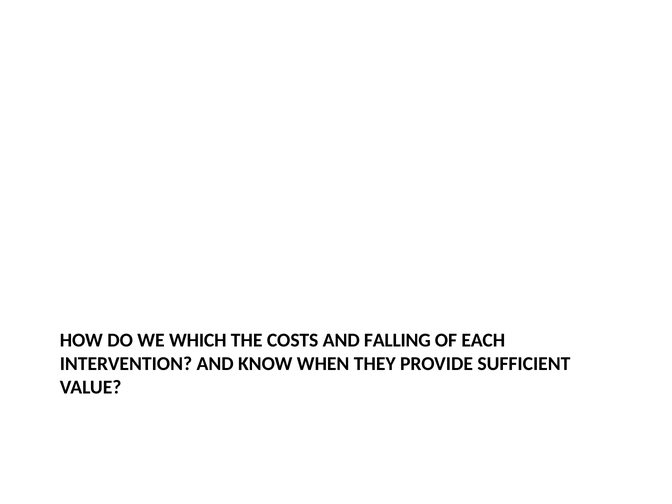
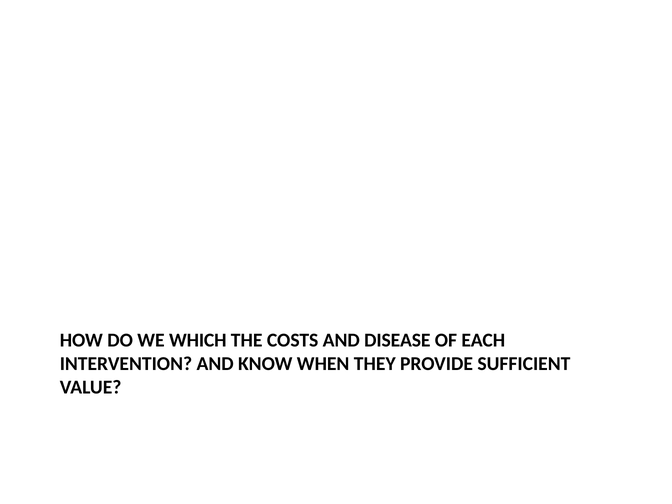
FALLING: FALLING -> DISEASE (397, 340)
